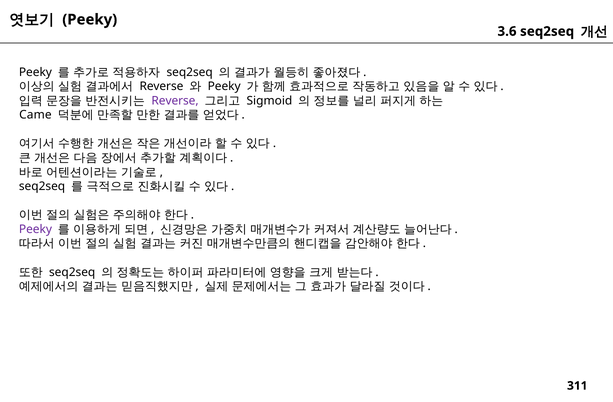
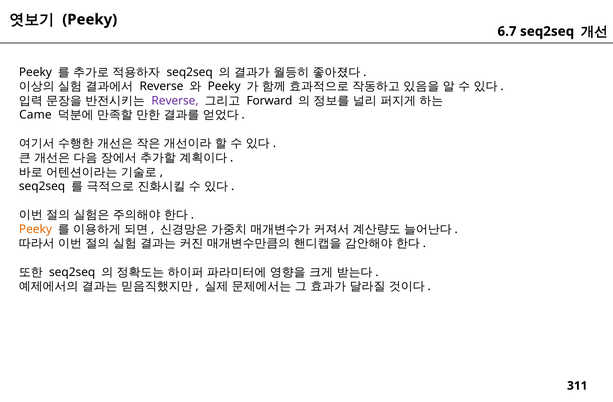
3.6: 3.6 -> 6.7 (507, 31)
Sigmoid: Sigmoid -> Forward (269, 101)
Peeky colour: purple -> orange (35, 230)
